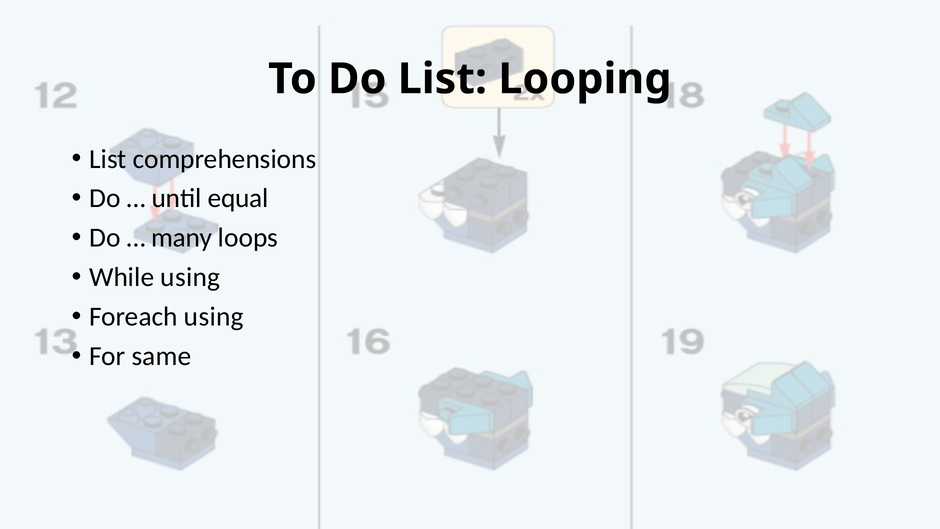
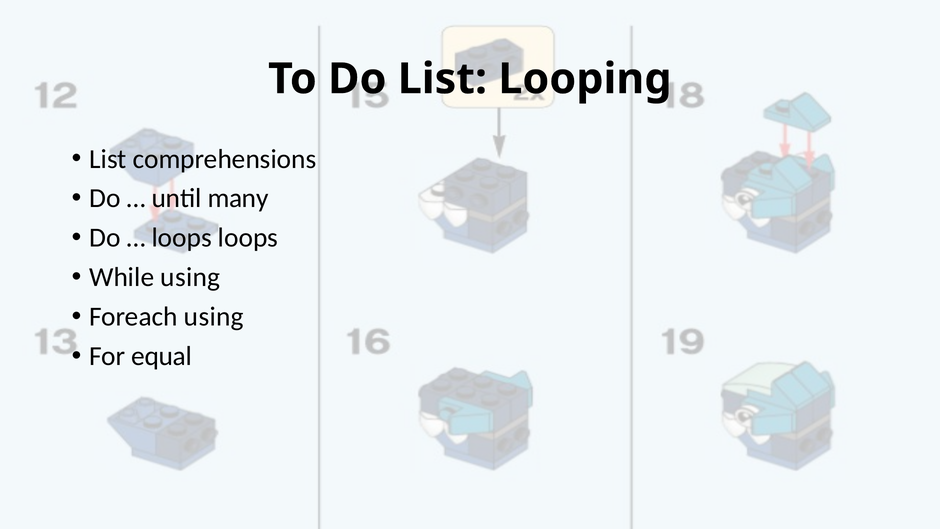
equal: equal -> many (238, 198)
many: many -> loops (182, 238)
same: same -> equal (162, 356)
